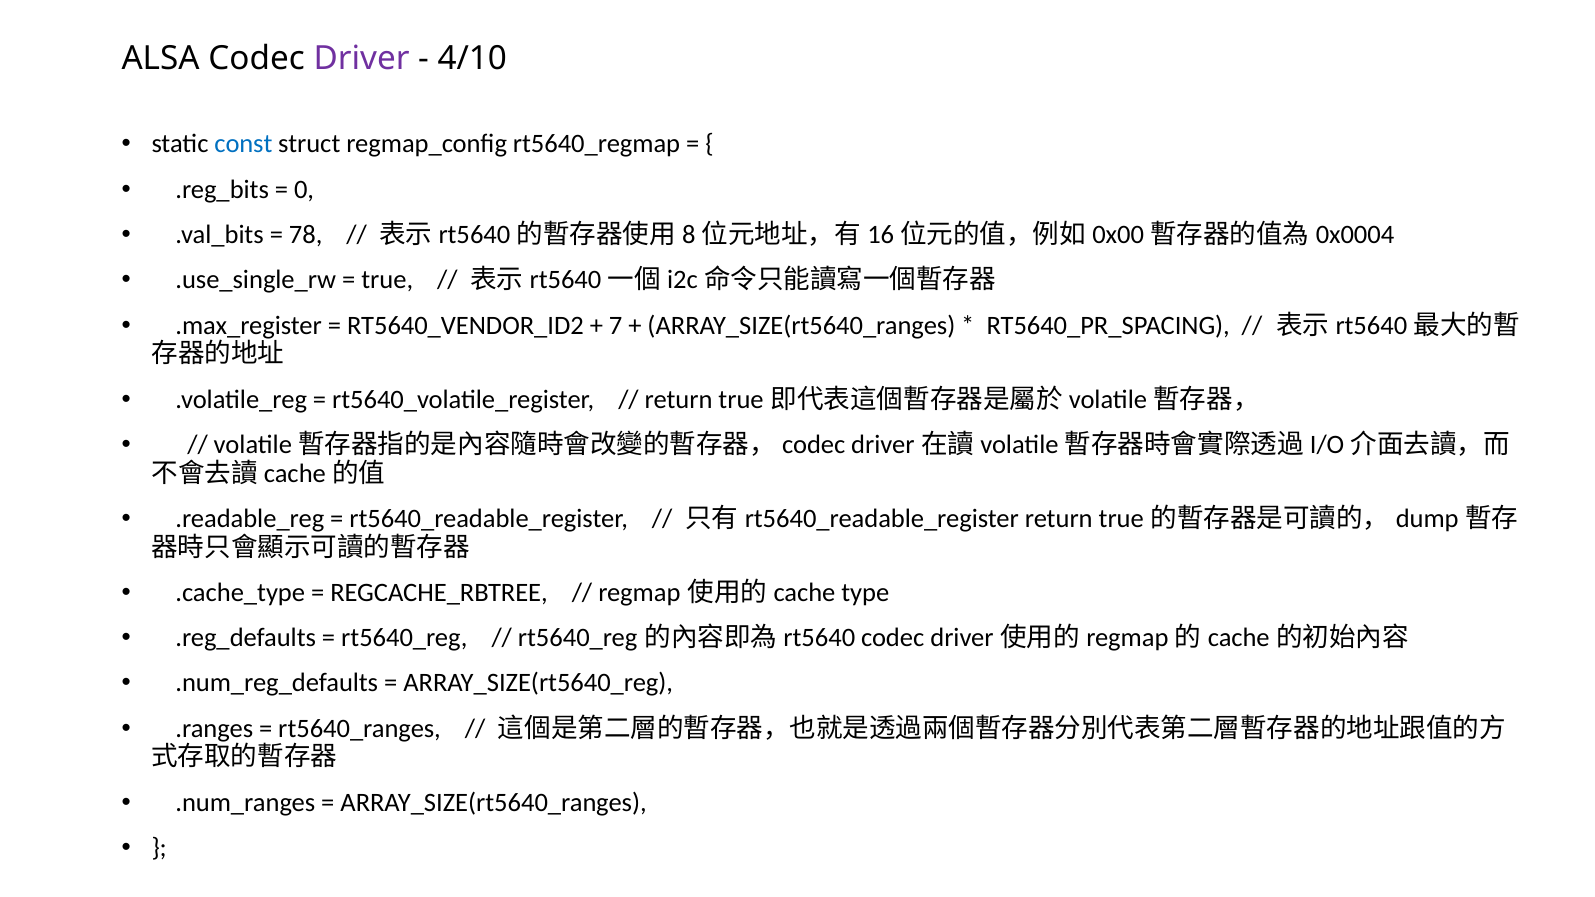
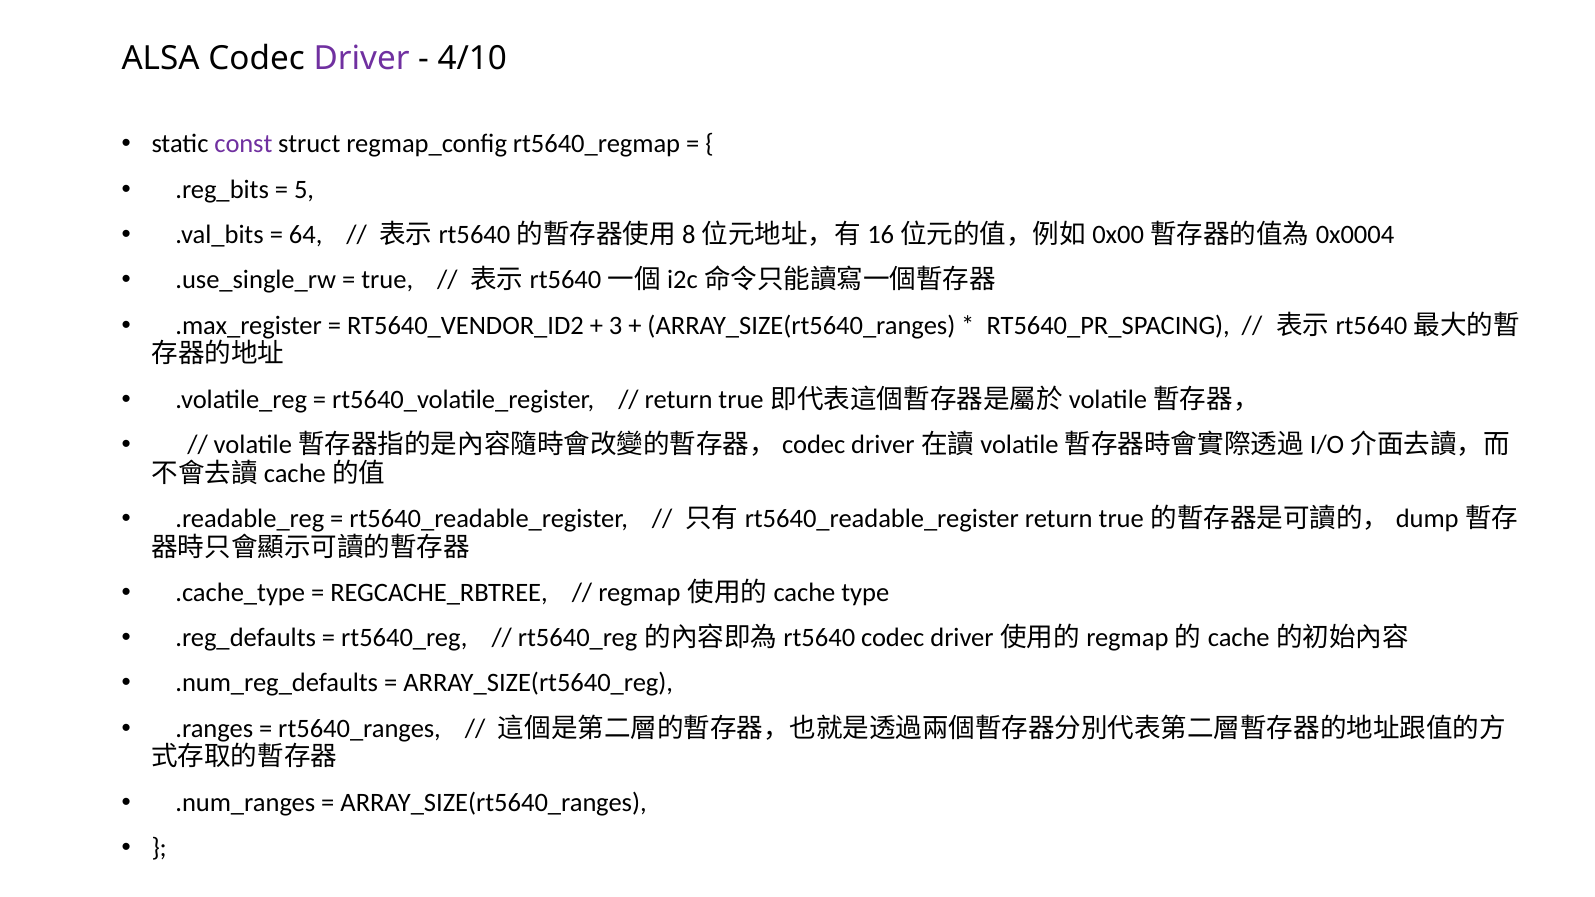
const colour: blue -> purple (243, 144)
0: 0 -> 5 (304, 190)
78: 78 -> 64 (306, 235)
7: 7 -> 3 (616, 325)
